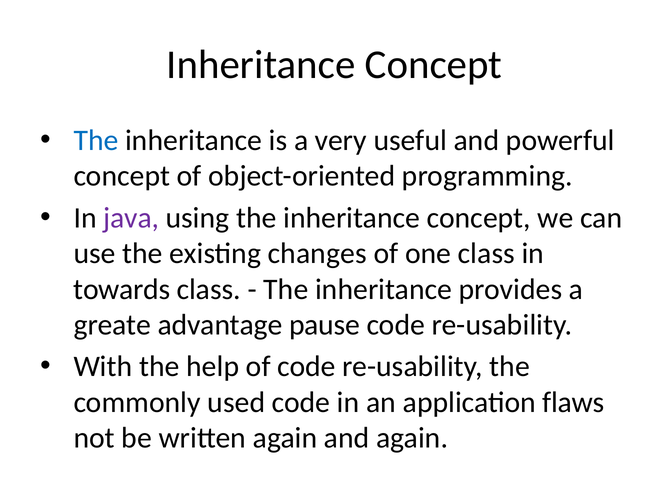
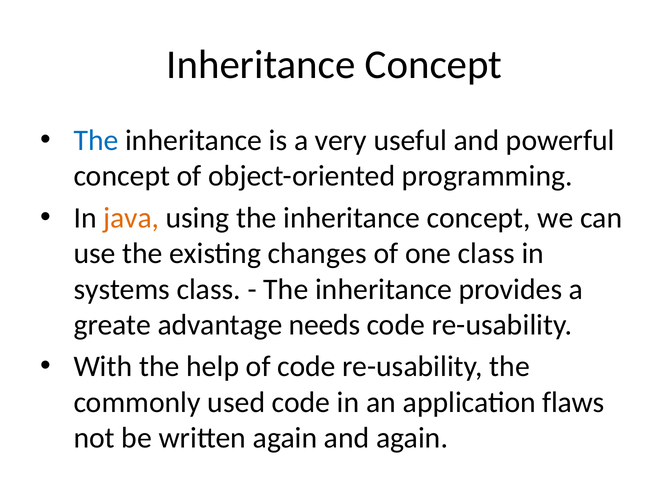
java colour: purple -> orange (131, 218)
towards: towards -> systems (122, 289)
pause: pause -> needs (325, 325)
